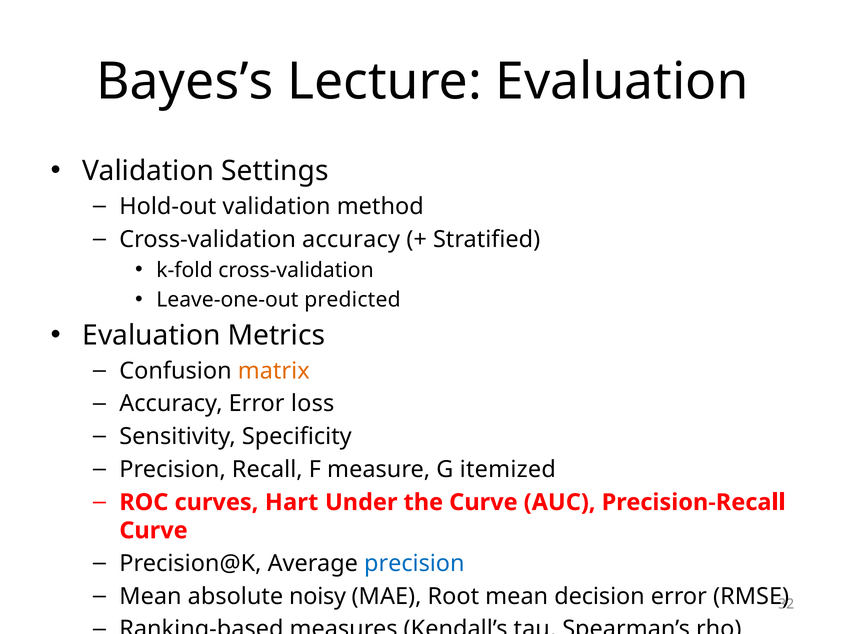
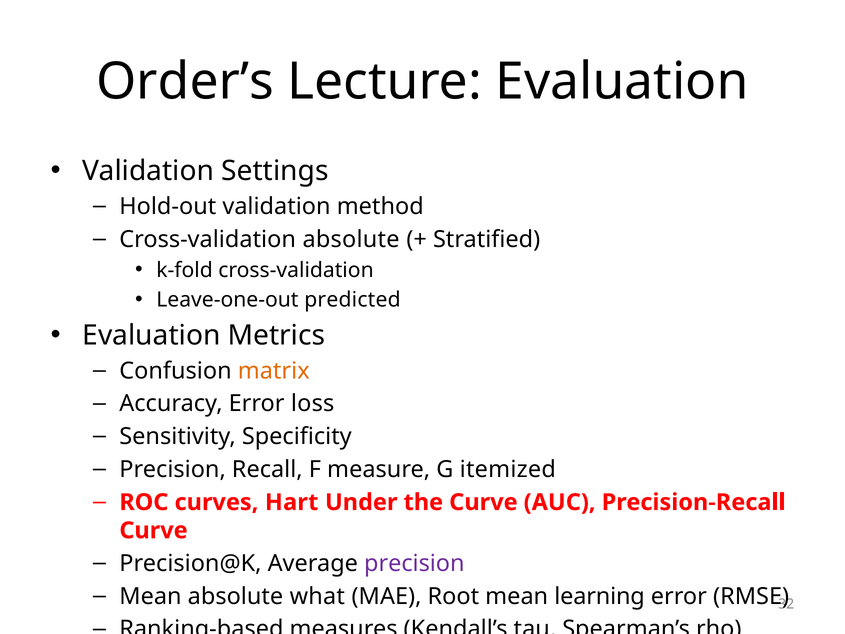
Bayes’s: Bayes’s -> Order’s (185, 82)
Cross-validation accuracy: accuracy -> absolute (351, 239)
precision colour: blue -> purple (414, 563)
noisy: noisy -> what (317, 596)
decision: decision -> learning (600, 596)
